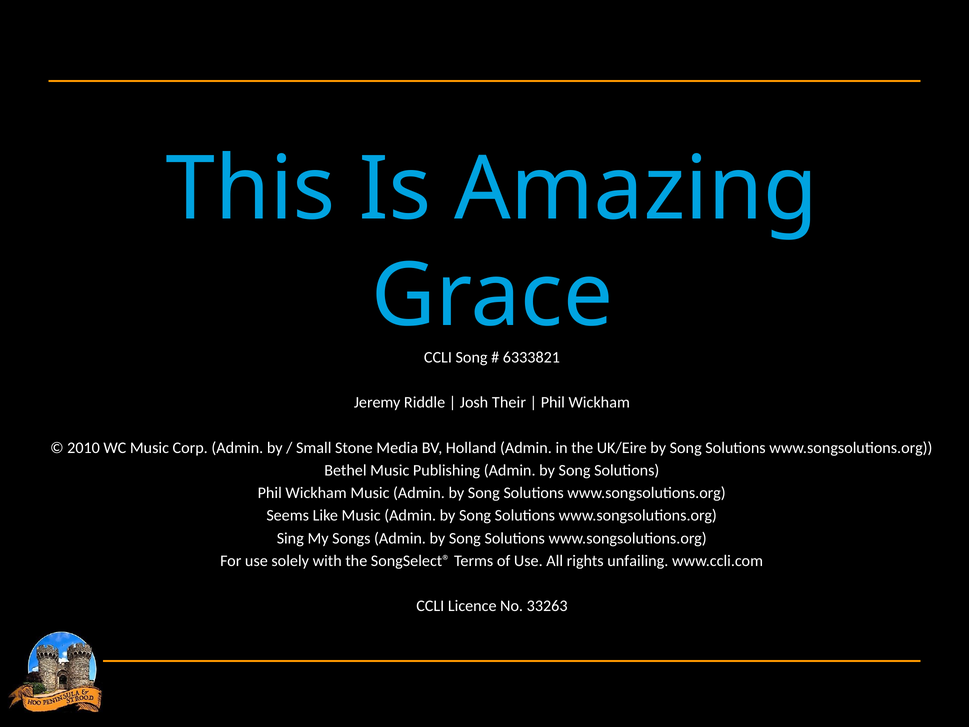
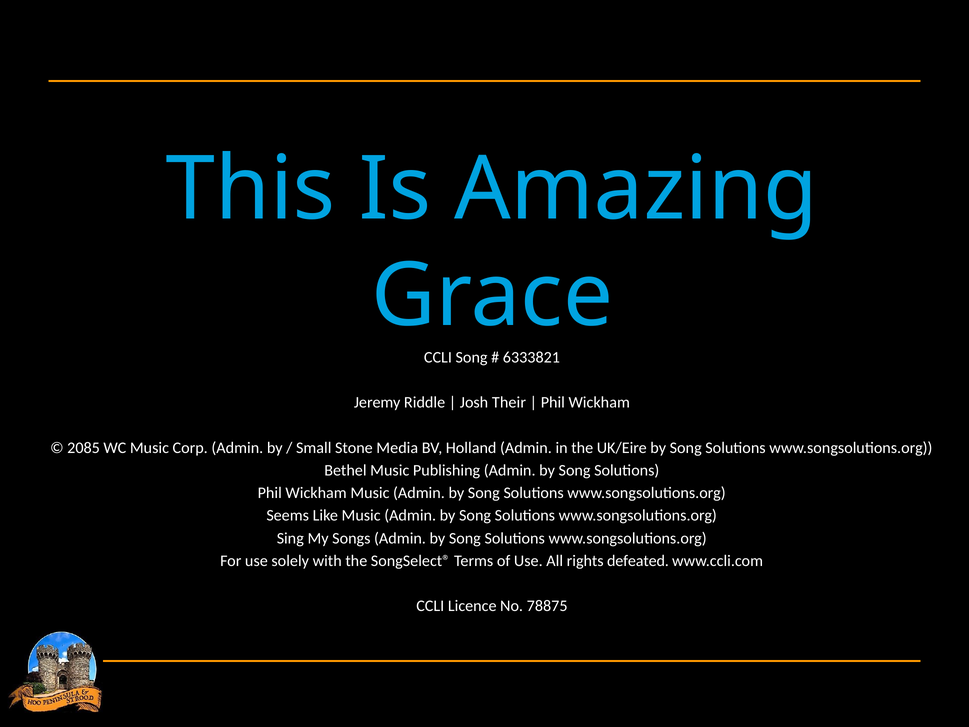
2010: 2010 -> 2085 (84, 448)
unfailing: unfailing -> defeated (638, 561)
33263: 33263 -> 78875 (547, 606)
